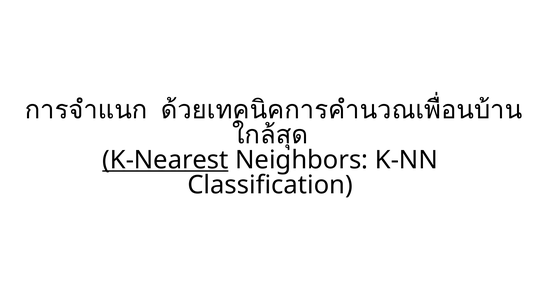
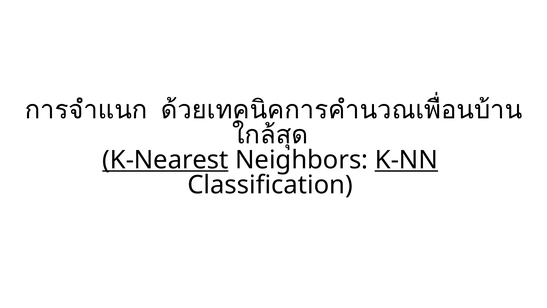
K-NN underline: none -> present (406, 160)
